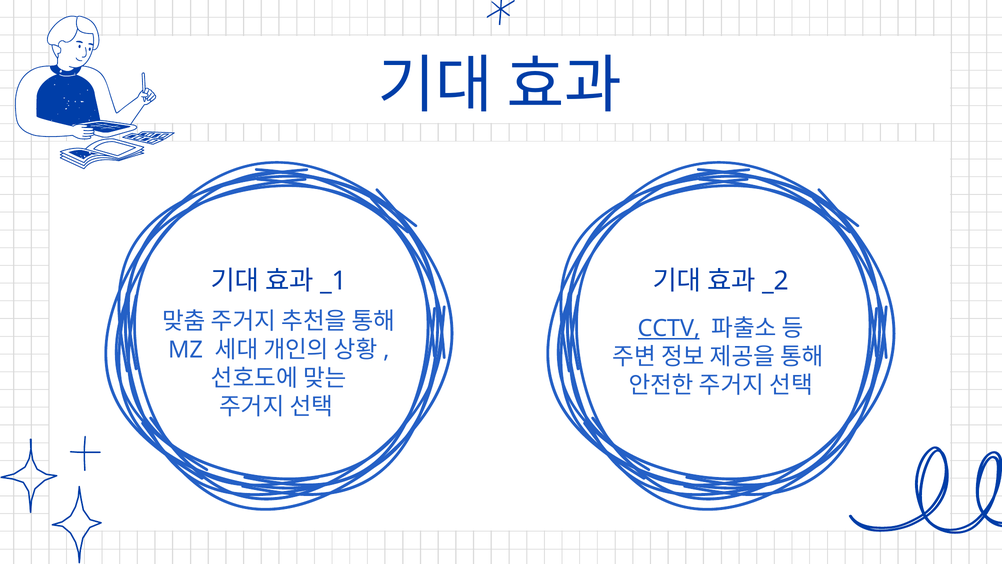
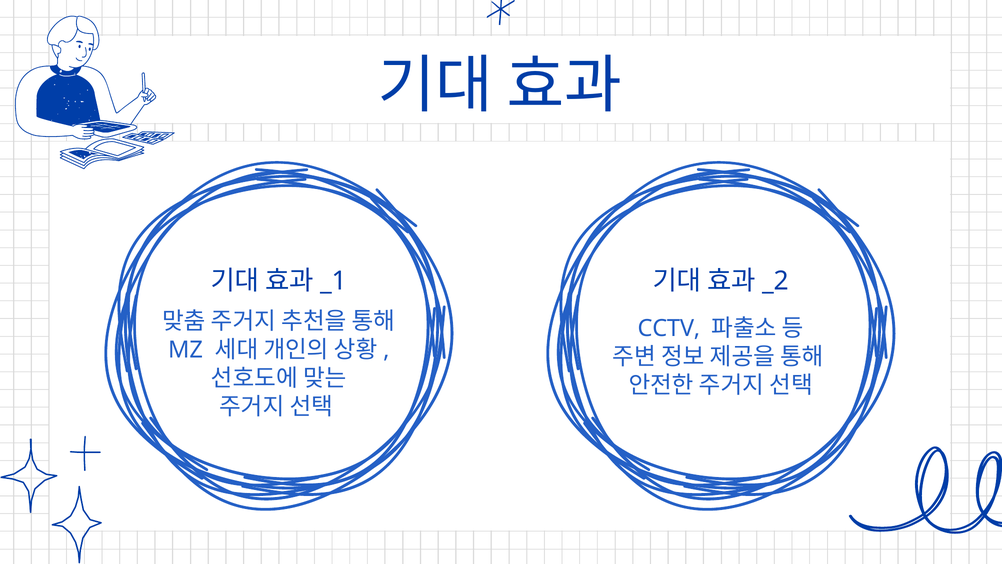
CCTV underline: present -> none (669, 328)
